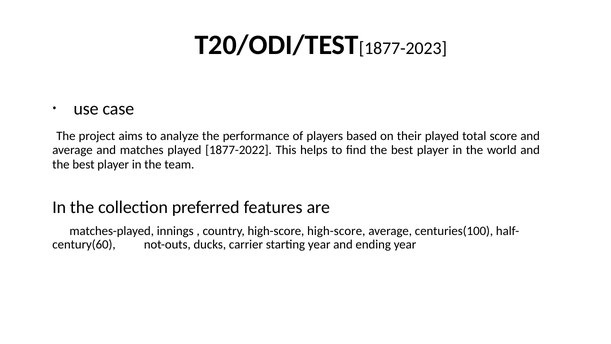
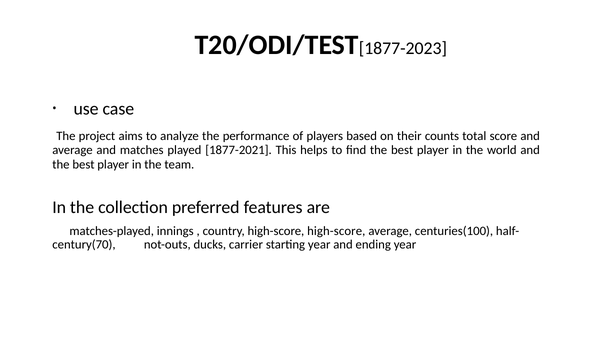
their played: played -> counts (442, 136)
1877-2022: 1877-2022 -> 1877-2021 (239, 150)
century(60: century(60 -> century(70 (84, 244)
